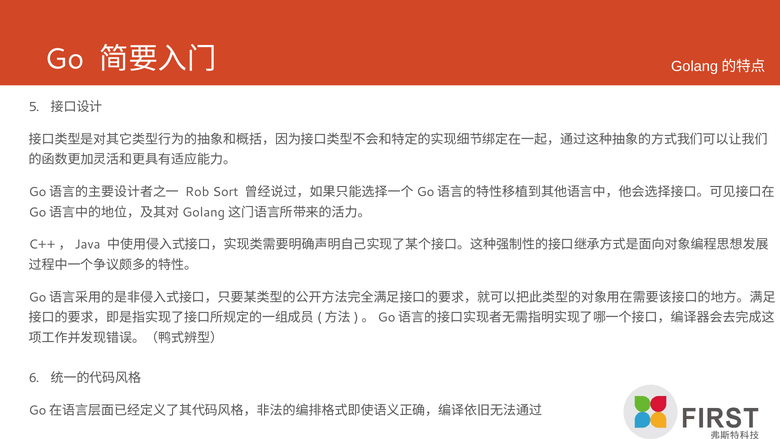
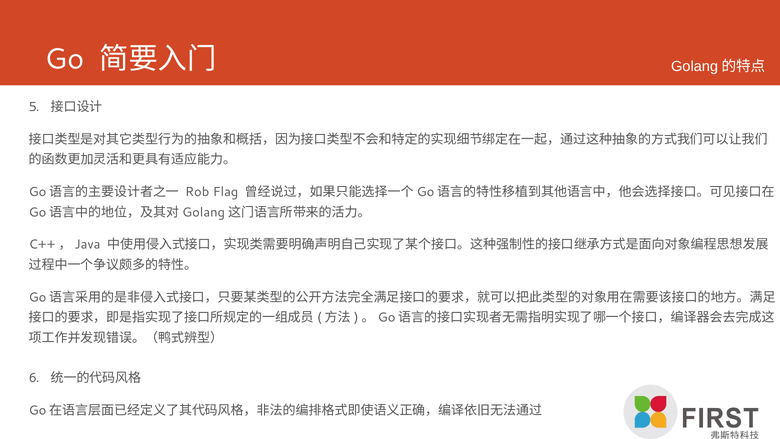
Sort: Sort -> Flag (226, 192)
